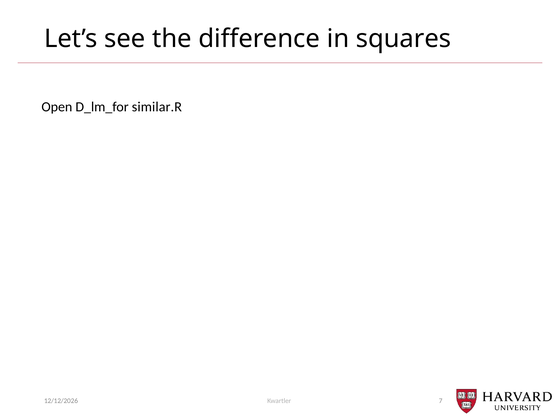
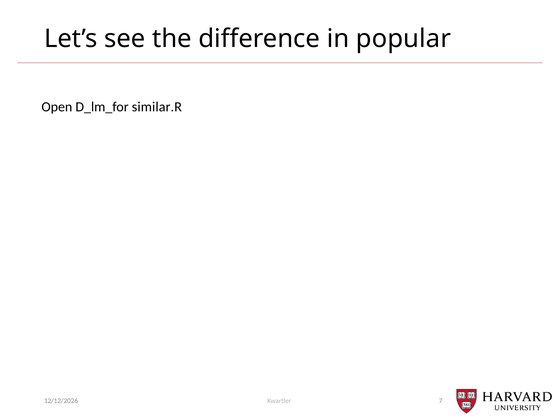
squares: squares -> popular (403, 39)
